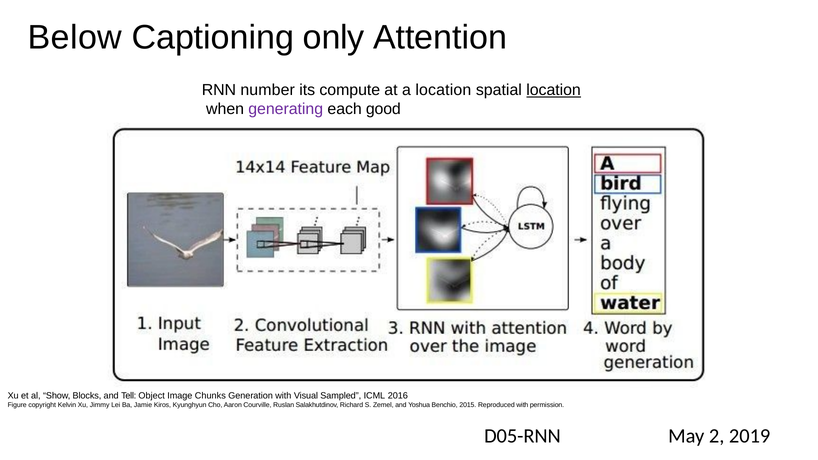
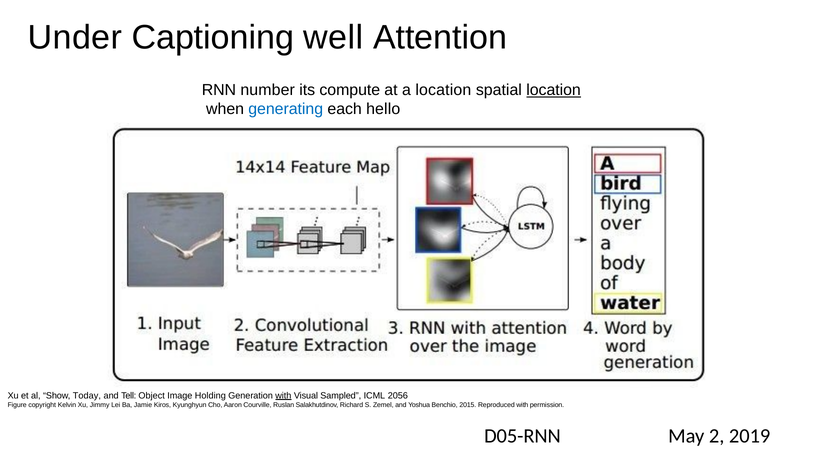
Below: Below -> Under (75, 38)
only: only -> well (333, 38)
generating colour: purple -> blue (286, 109)
good: good -> hello (383, 109)
Blocks: Blocks -> Today (87, 396)
Chunks: Chunks -> Holding (210, 396)
with underline: none -> present (283, 396)
2016: 2016 -> 2056 (398, 396)
